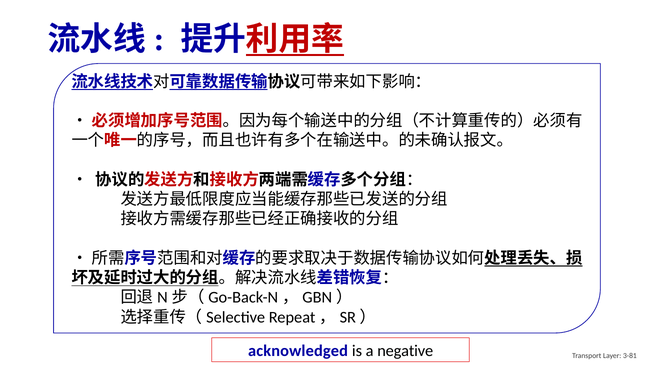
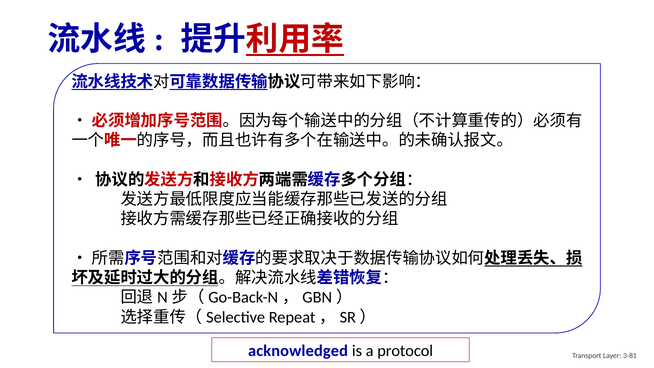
negative: negative -> protocol (405, 351)
